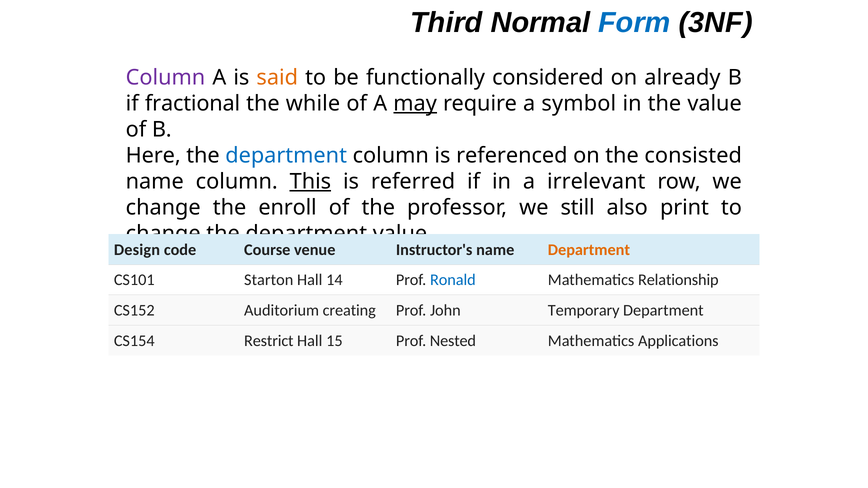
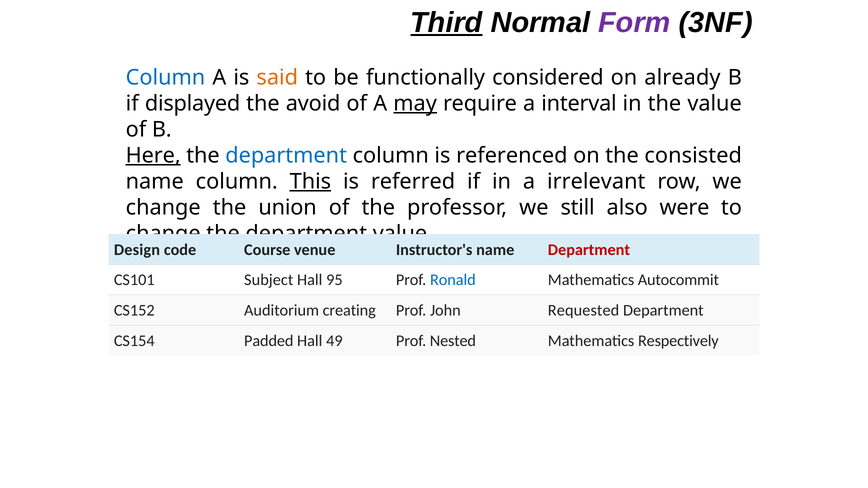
Third underline: none -> present (446, 23)
Form colour: blue -> purple (634, 23)
Column colour: purple -> blue (165, 77)
fractional: fractional -> displayed (193, 103)
while: while -> avoid (313, 103)
symbol: symbol -> interval (579, 103)
Here underline: none -> present (153, 156)
enroll: enroll -> union (288, 208)
print: print -> were (685, 208)
Department colour: orange -> red (589, 250)
Starton: Starton -> Subject (269, 280)
14: 14 -> 95 (334, 280)
Relationship: Relationship -> Autocommit (678, 280)
Temporary: Temporary -> Requested (584, 311)
Restrict: Restrict -> Padded (269, 341)
15: 15 -> 49 (334, 341)
Applications: Applications -> Respectively (678, 341)
